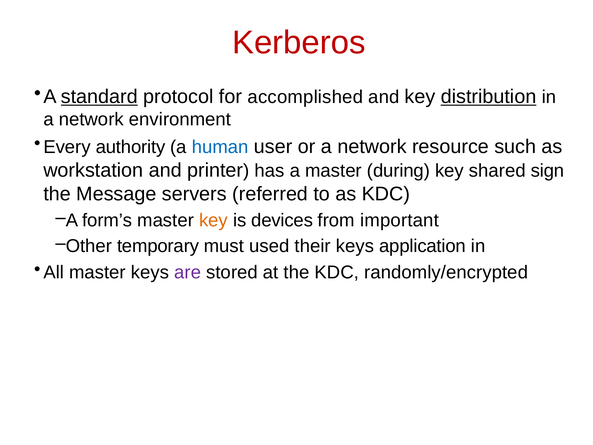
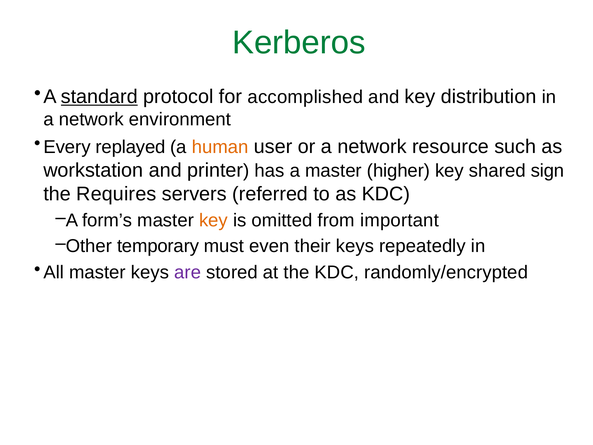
Kerberos colour: red -> green (299, 43)
distribution underline: present -> none (489, 97)
authority: authority -> replayed (131, 147)
human colour: blue -> orange (220, 147)
during: during -> higher (398, 171)
Message: Message -> Requires (116, 194)
devices: devices -> omitted (282, 220)
used: used -> even (269, 246)
application: application -> repeatedly (422, 246)
